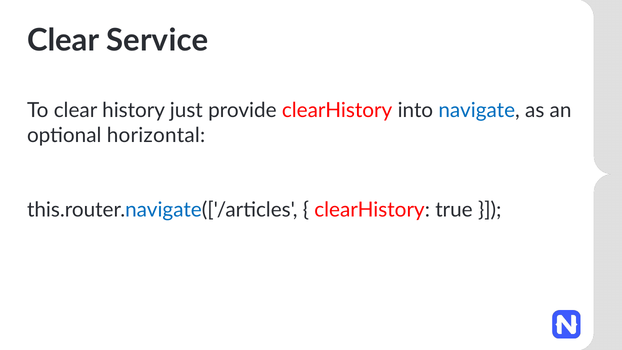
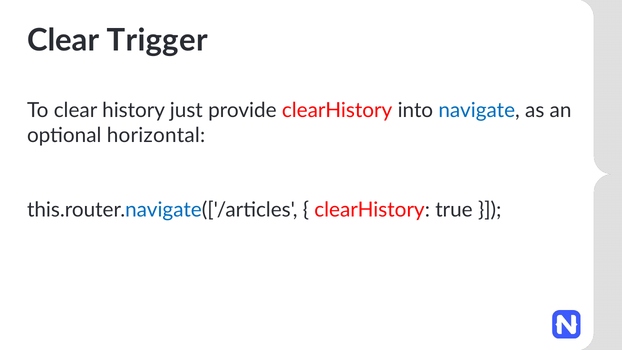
Service: Service -> Trigger (157, 41)
